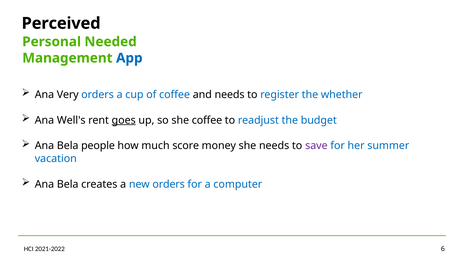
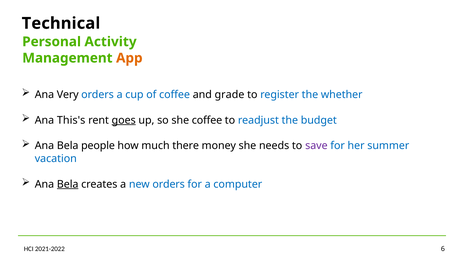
Perceived: Perceived -> Technical (61, 23)
Needed: Needed -> Activity (111, 42)
App colour: blue -> orange (129, 58)
and needs: needs -> grade (229, 94)
Well's: Well's -> This's (71, 120)
score: score -> there (186, 146)
Bela underline: none -> present (68, 184)
